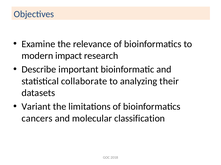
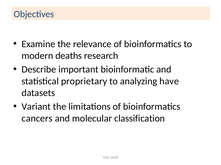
impact: impact -> deaths (69, 56)
collaborate: collaborate -> proprietary (84, 81)
their: their -> have (169, 81)
